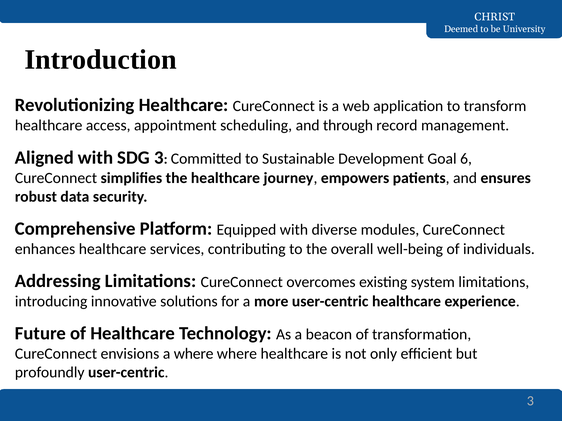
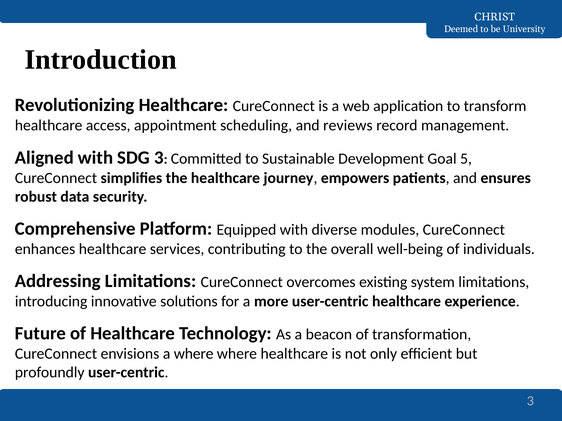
through: through -> reviews (348, 126)
6: 6 -> 5 (466, 159)
